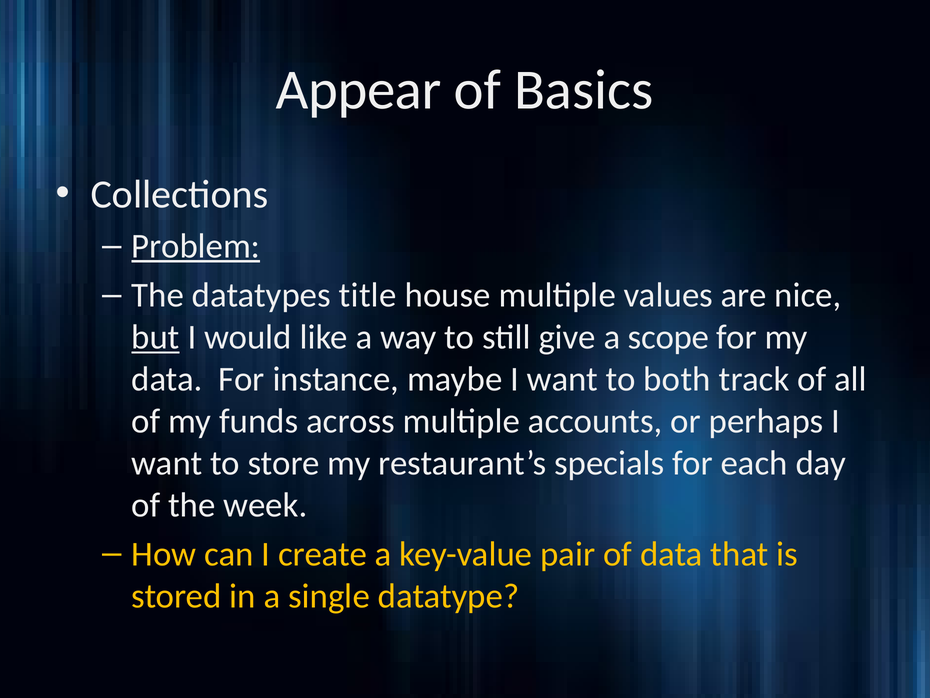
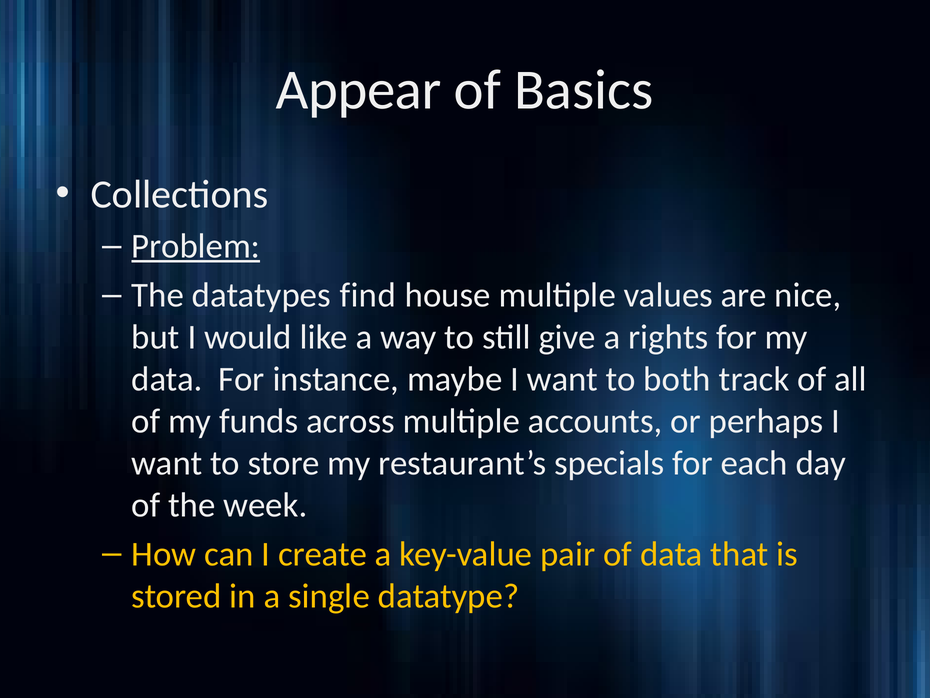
title: title -> find (368, 295)
but underline: present -> none (156, 337)
scope: scope -> rights (668, 337)
